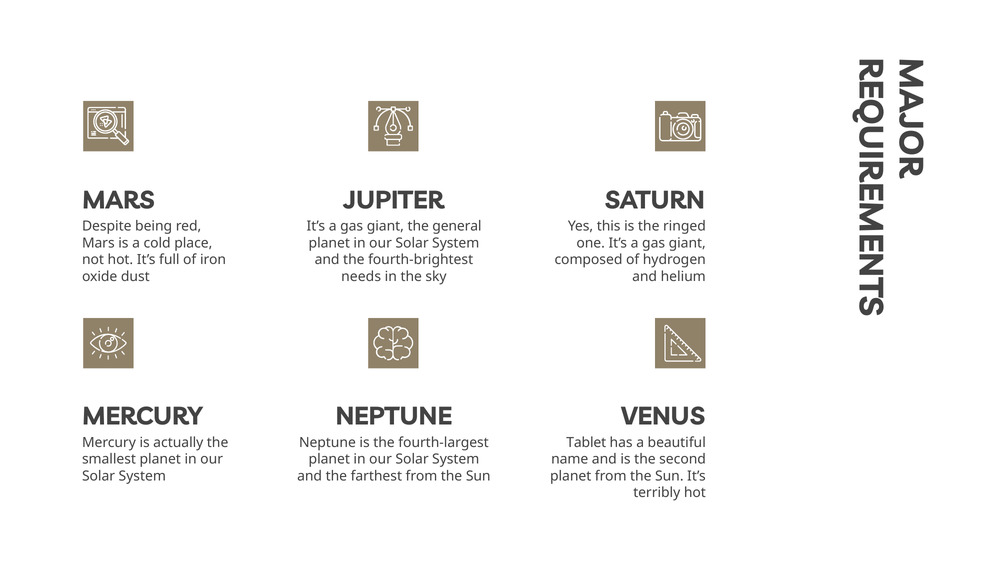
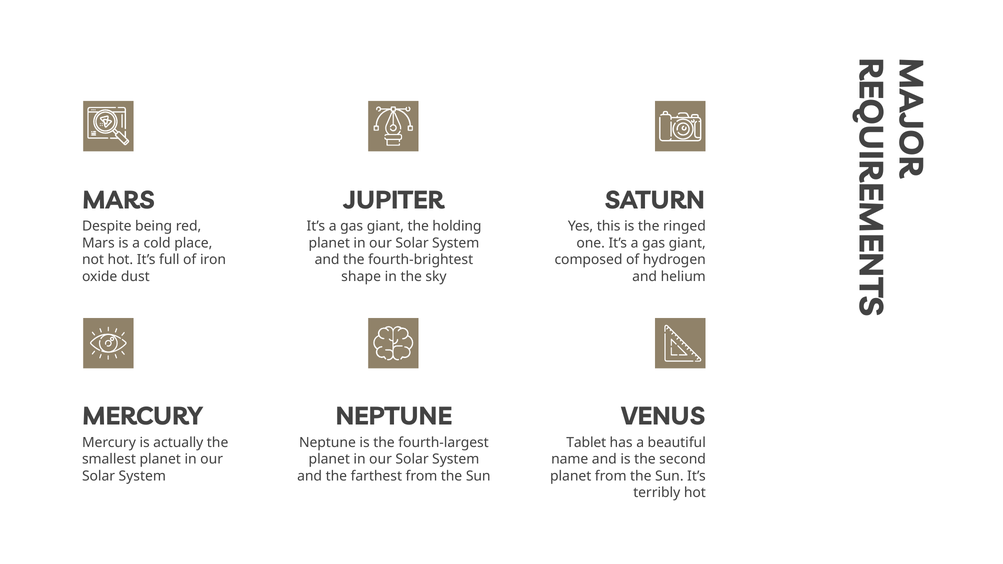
general: general -> holding (457, 226)
needs: needs -> shape (361, 277)
